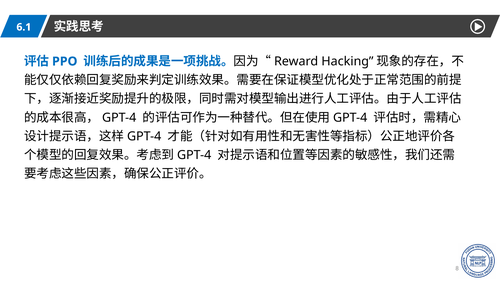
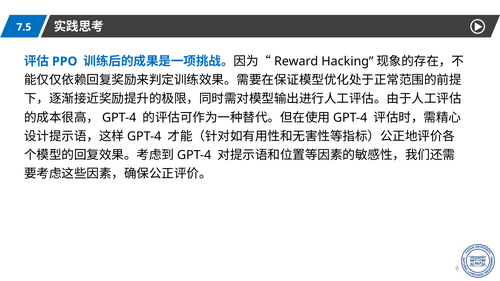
6.1: 6.1 -> 7.5 (24, 27)
